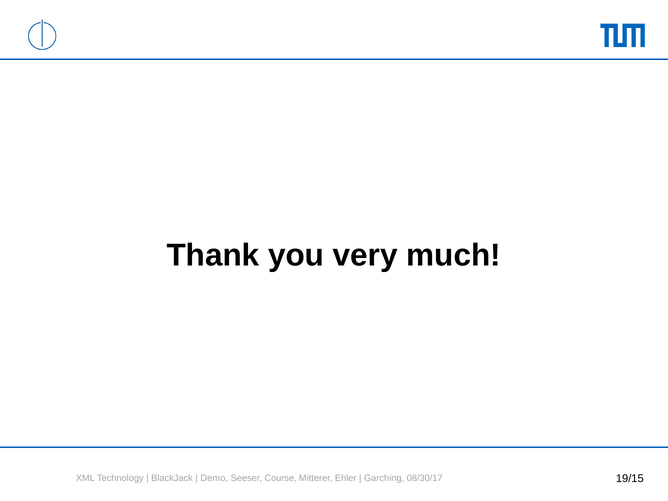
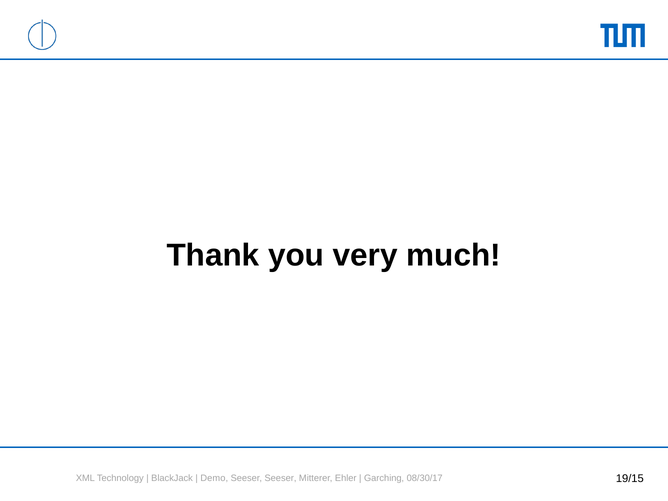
Seeser Course: Course -> Seeser (281, 478)
